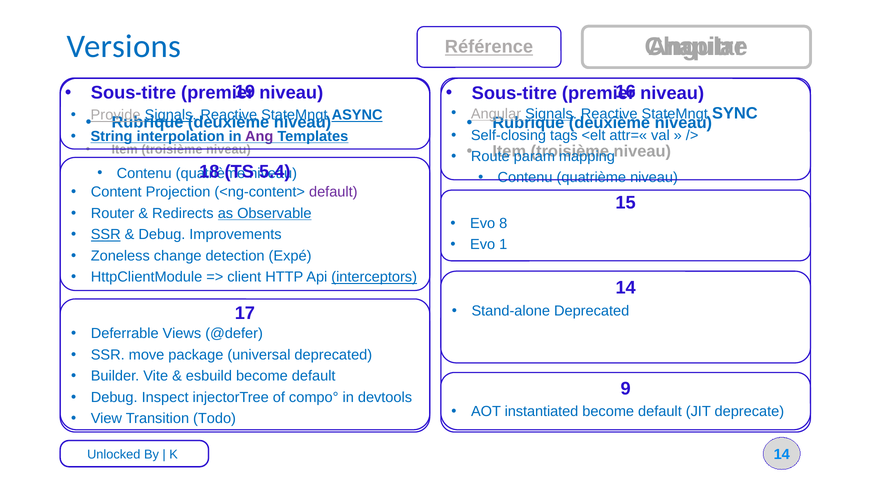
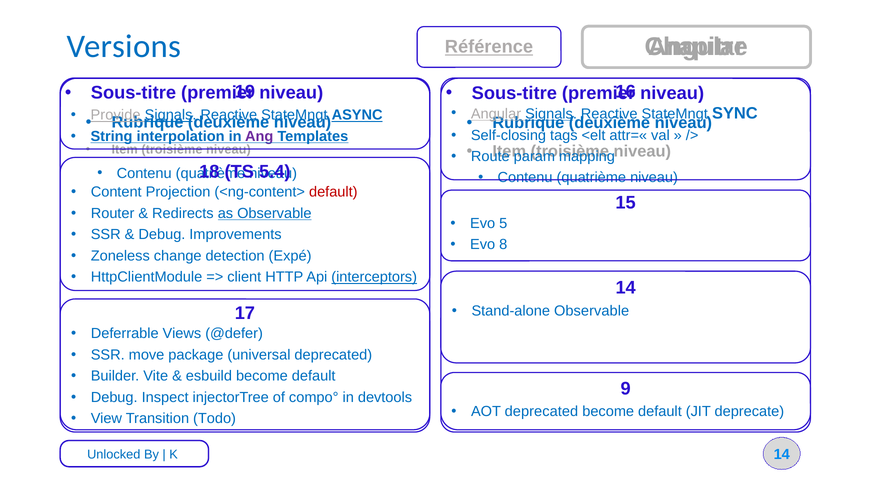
default colour: purple -> red (333, 192)
8: 8 -> 5 (503, 223)
SSR underline: present -> none (106, 234)
1: 1 -> 8 (503, 245)
Stand-alone Deprecated: Deprecated -> Observable (592, 311)
AOT instantiated: instantiated -> deprecated (541, 411)
